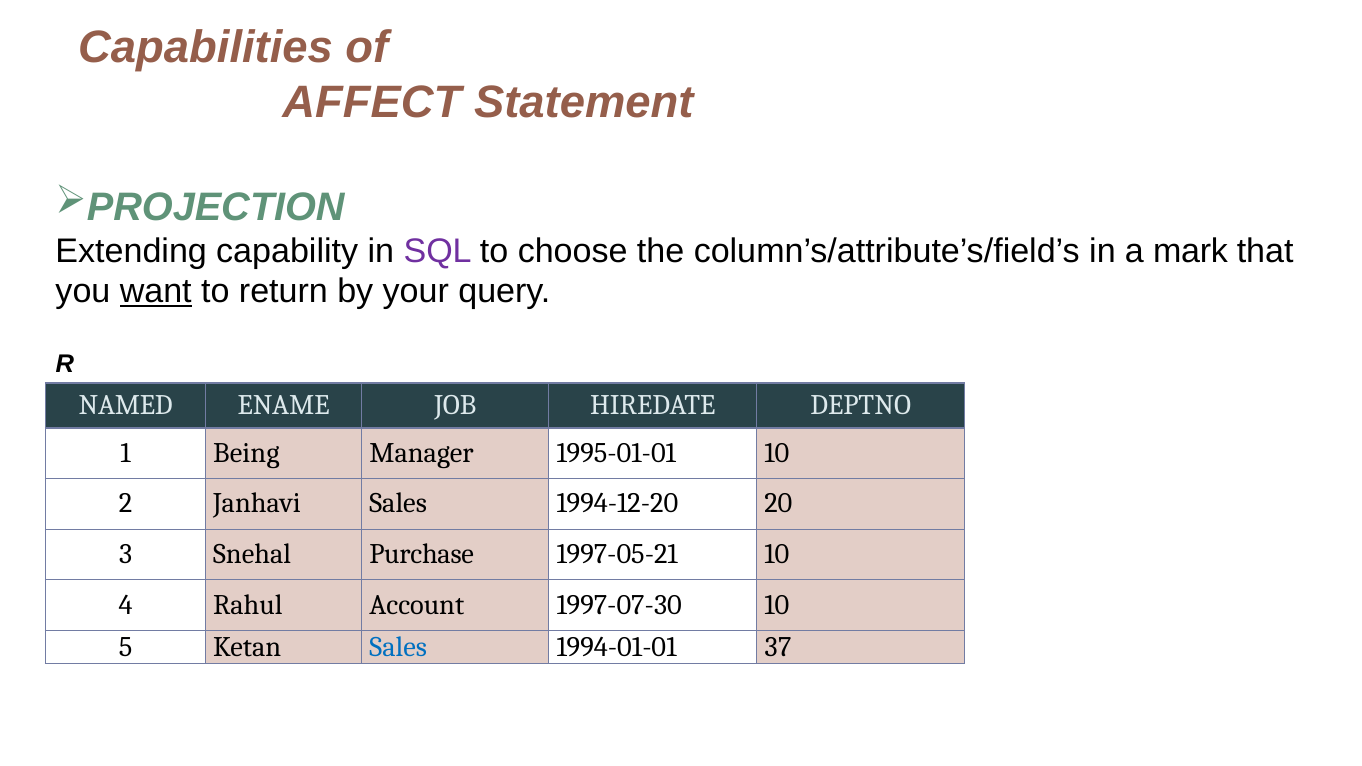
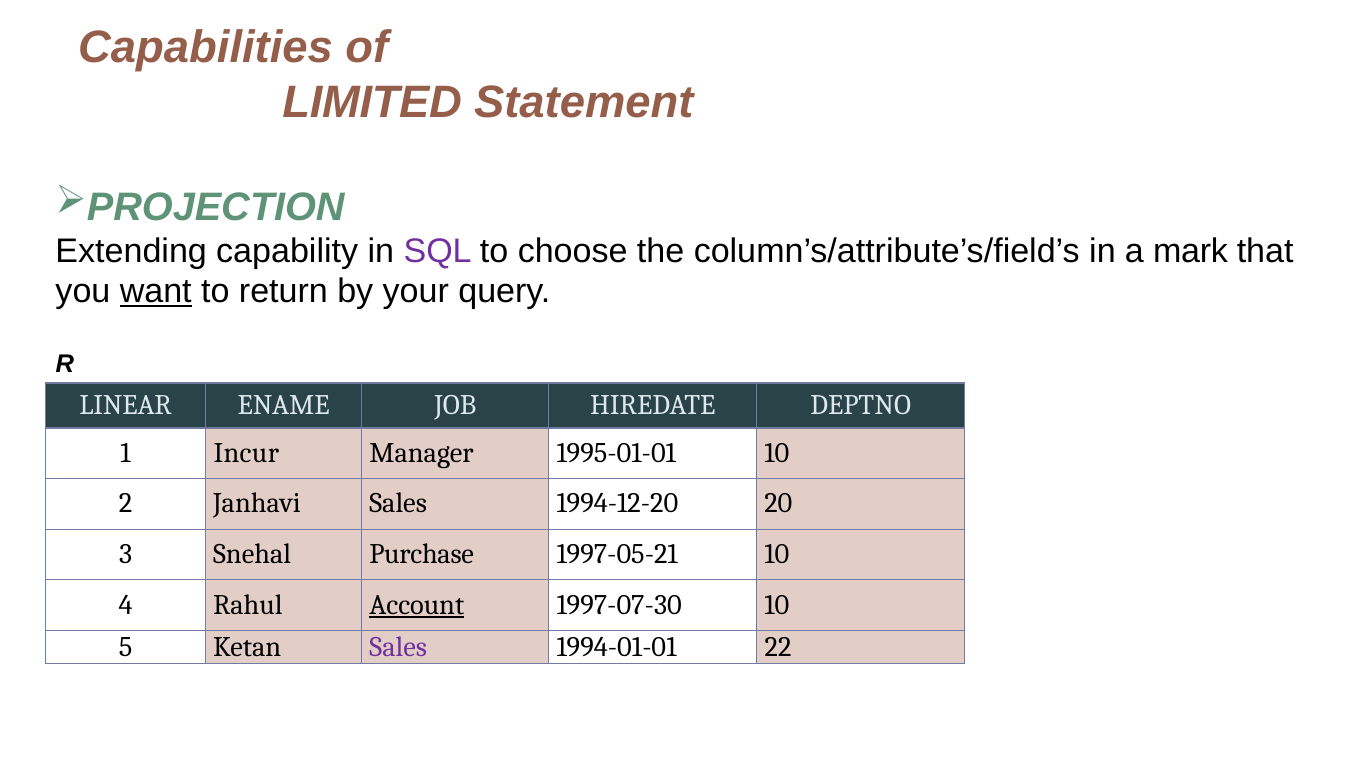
AFFECT: AFFECT -> LIMITED (372, 102)
NAMED: NAMED -> LINEAR (126, 405)
Being: Being -> Incur (246, 453)
Account underline: none -> present (417, 605)
Sales colour: blue -> purple (398, 647)
37: 37 -> 22 (778, 647)
